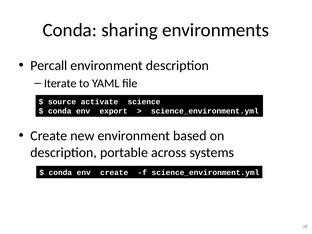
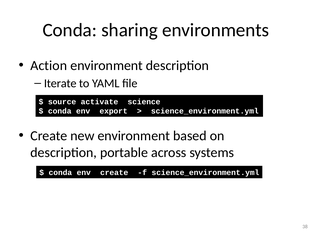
Percall: Percall -> Action (49, 65)
